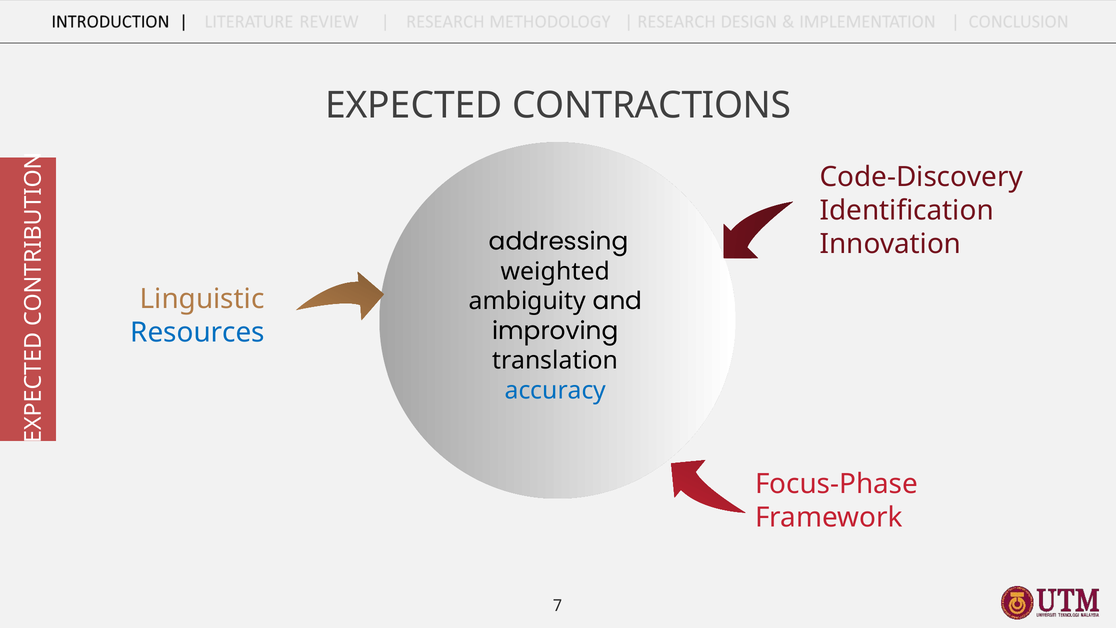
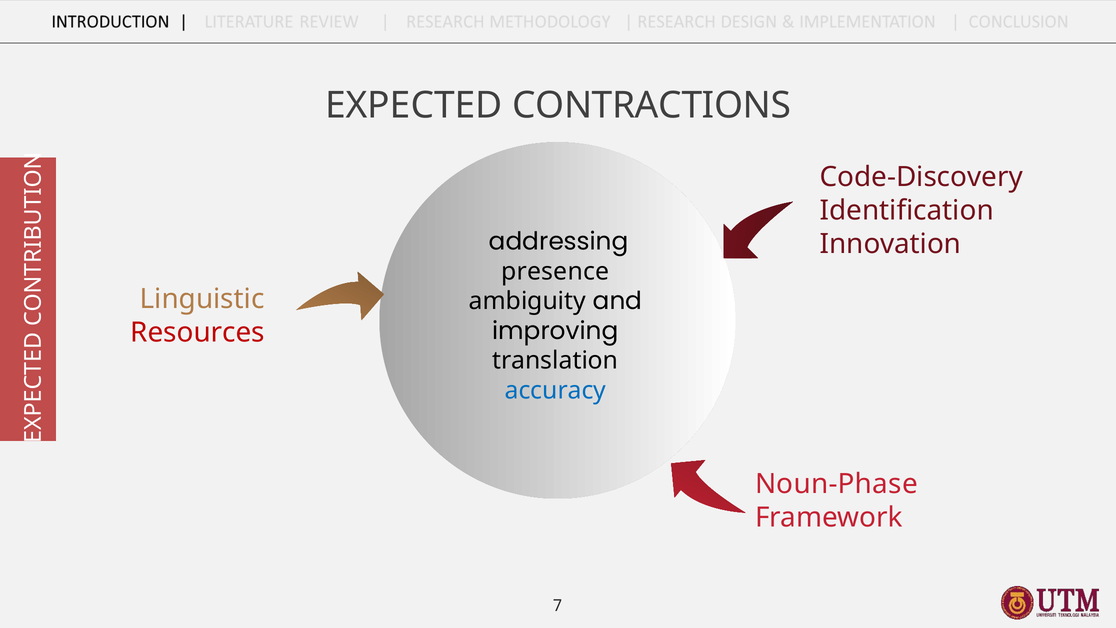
weighted: weighted -> presence (555, 271)
Resources colour: blue -> red (198, 332)
Focus-Phase: Focus-Phase -> Noun-Phase (836, 484)
